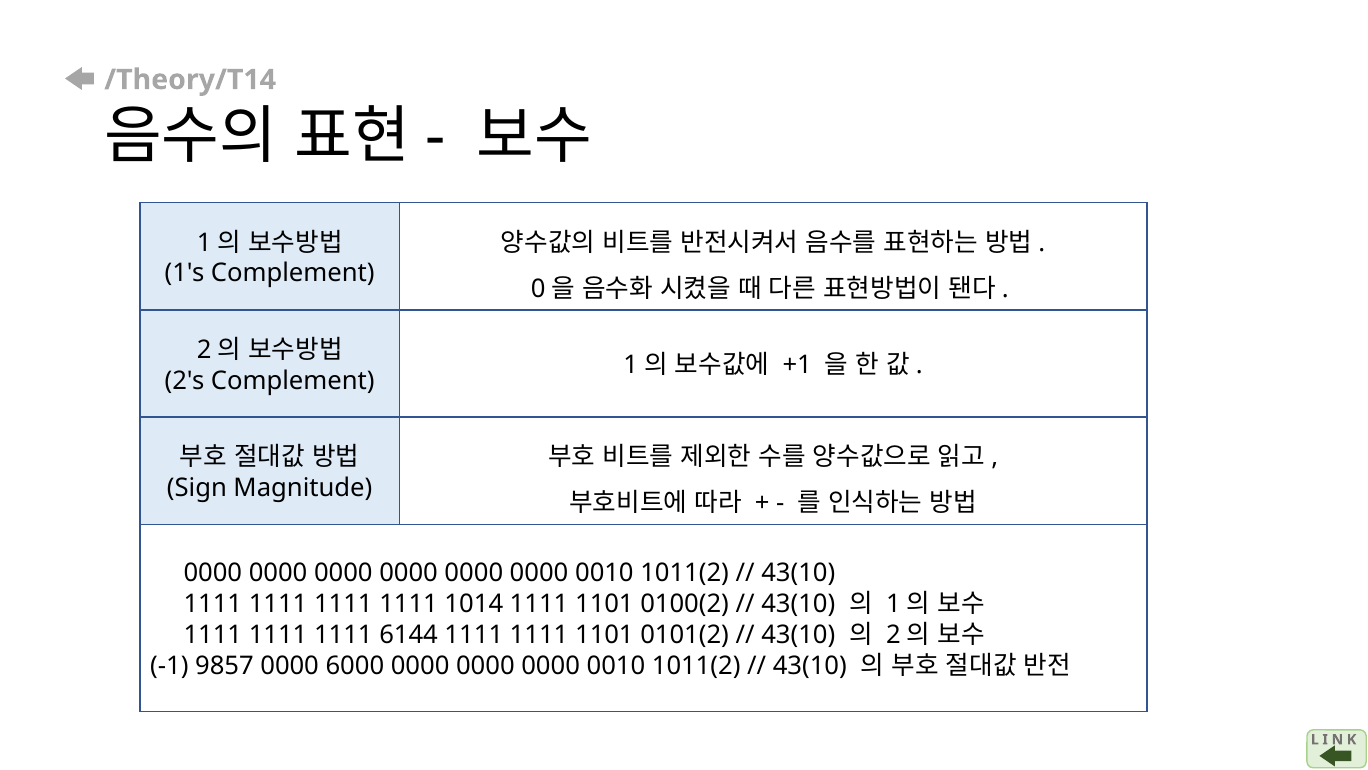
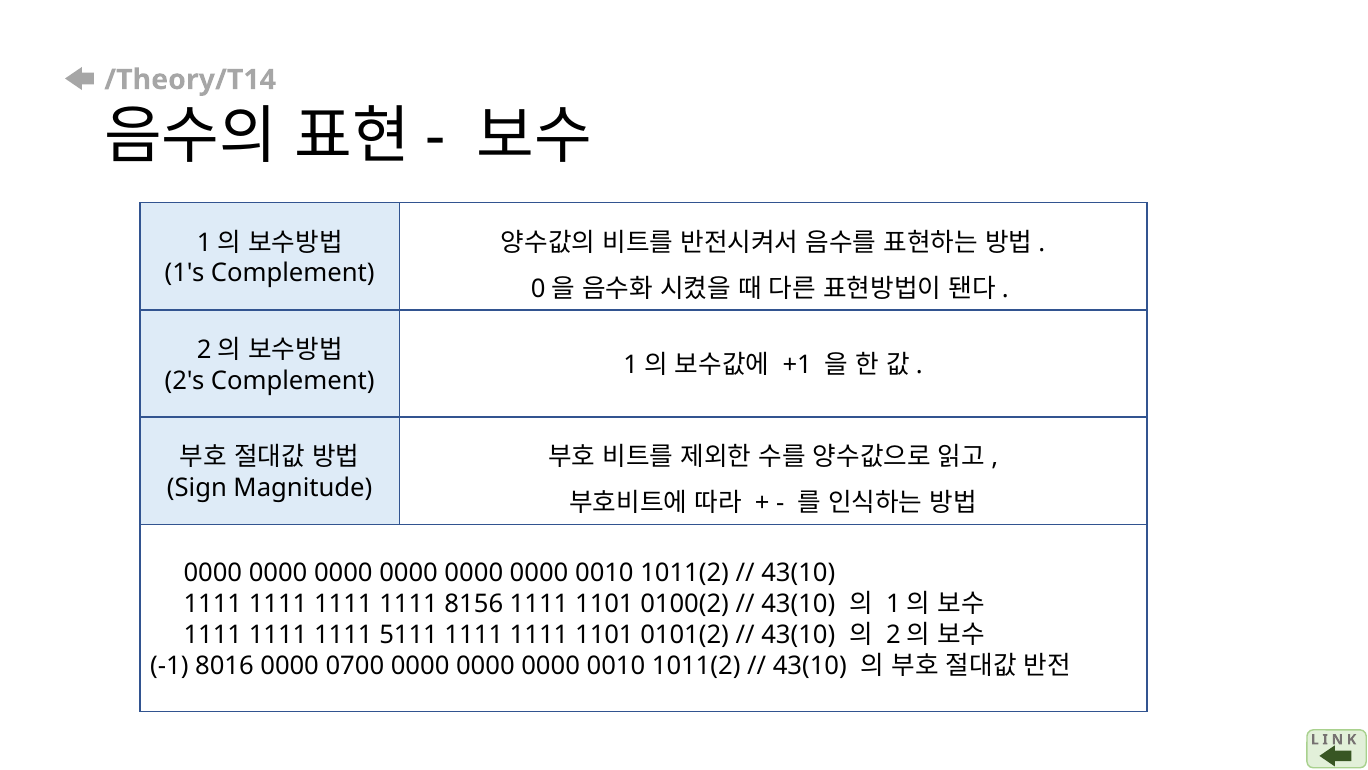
1014: 1014 -> 8156 (474, 604)
6144: 6144 -> 5111 (409, 635)
9857: 9857 -> 8016 (224, 665)
6000: 6000 -> 0700 (355, 665)
